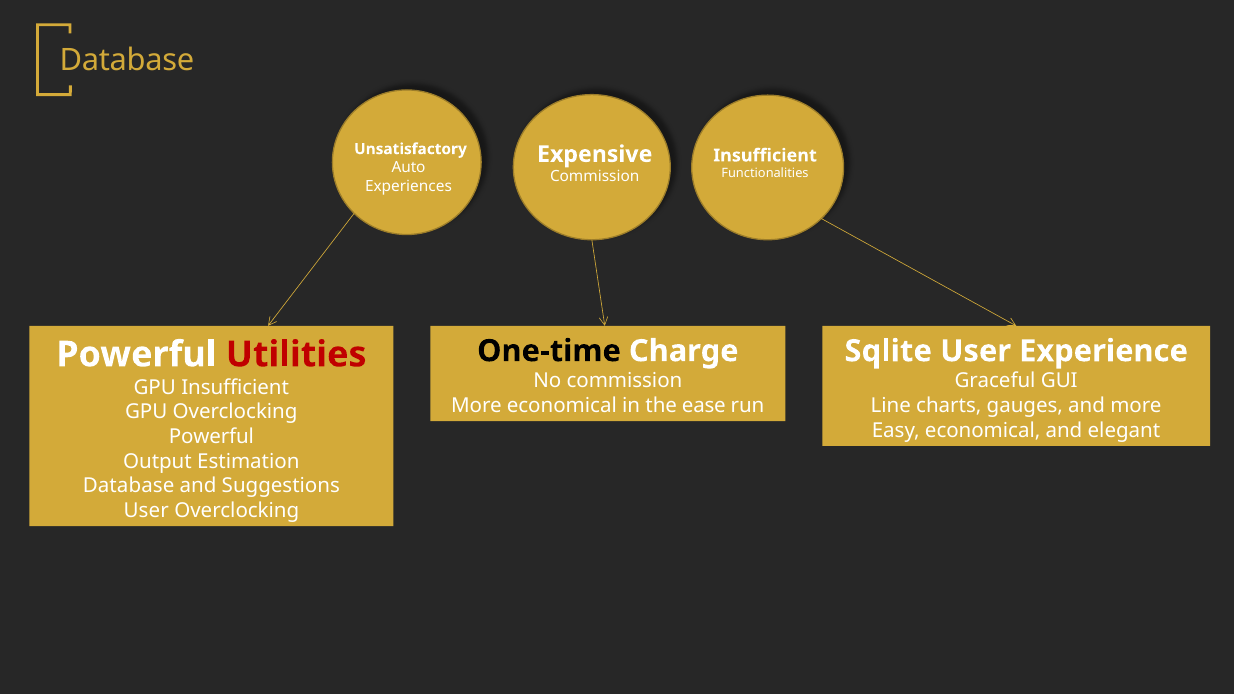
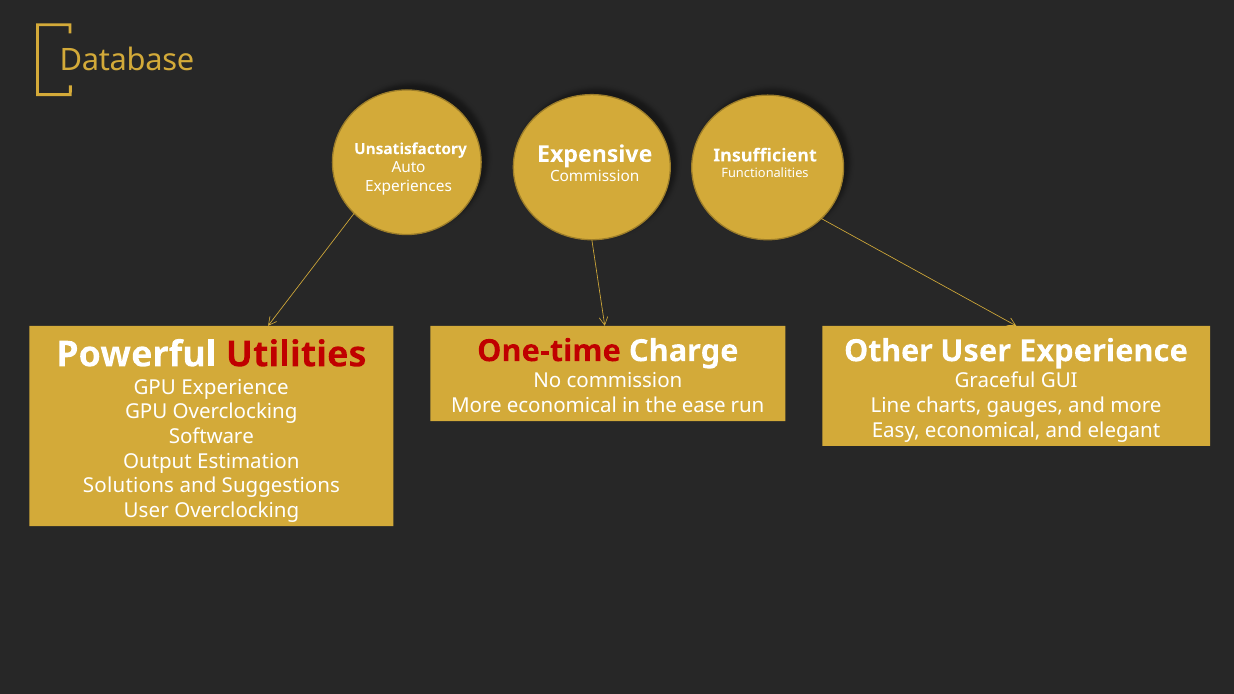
One-time colour: black -> red (549, 351)
Sqlite: Sqlite -> Other (888, 351)
GPU Insufficient: Insufficient -> Experience (235, 387)
Powerful: Powerful -> Software (211, 437)
Database: Database -> Solutions (129, 486)
